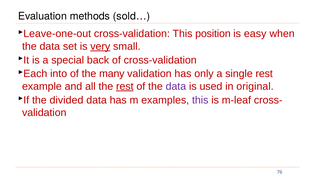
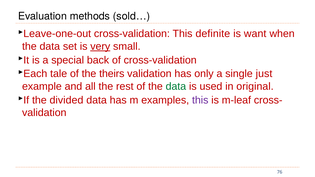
position: position -> definite (213, 34)
easy: easy -> want (255, 34)
into: into -> tale (59, 74)
many: many -> theirs (112, 74)
single rest: rest -> just (264, 74)
rest underline: present -> none (125, 86)
data colour: purple -> green (176, 86)
